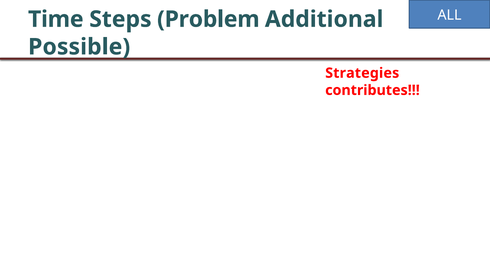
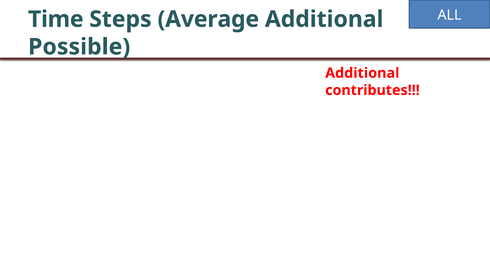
Problem: Problem -> Average (208, 19)
Strategies: Strategies -> Additional (362, 73)
